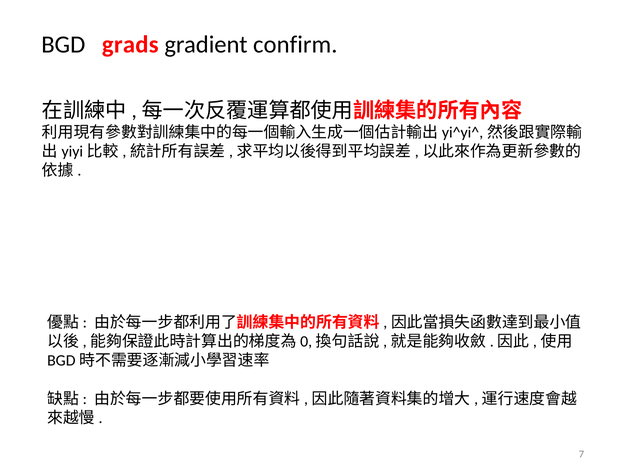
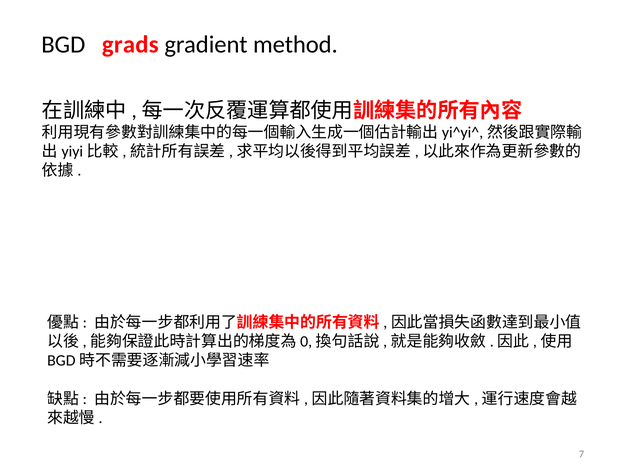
confirm: confirm -> method (295, 44)
